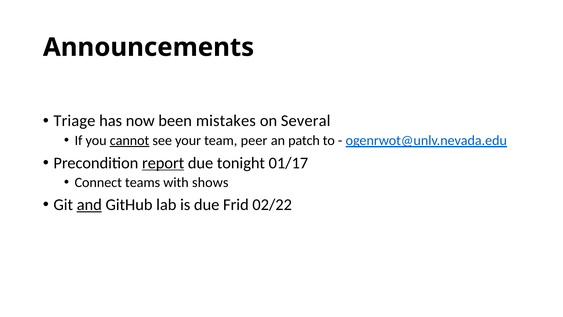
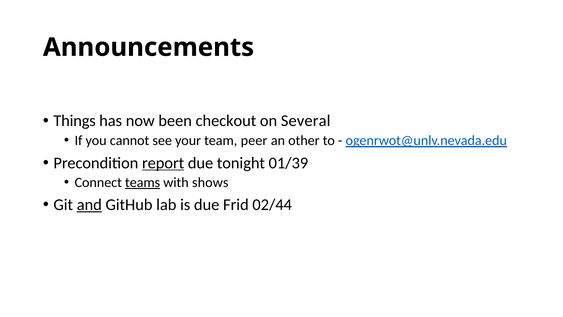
Triage: Triage -> Things (75, 121)
mistakes: mistakes -> checkout (226, 121)
cannot underline: present -> none (130, 140)
patch: patch -> other (304, 140)
01/17: 01/17 -> 01/39 (288, 163)
teams underline: none -> present (143, 182)
02/22: 02/22 -> 02/44 (272, 204)
